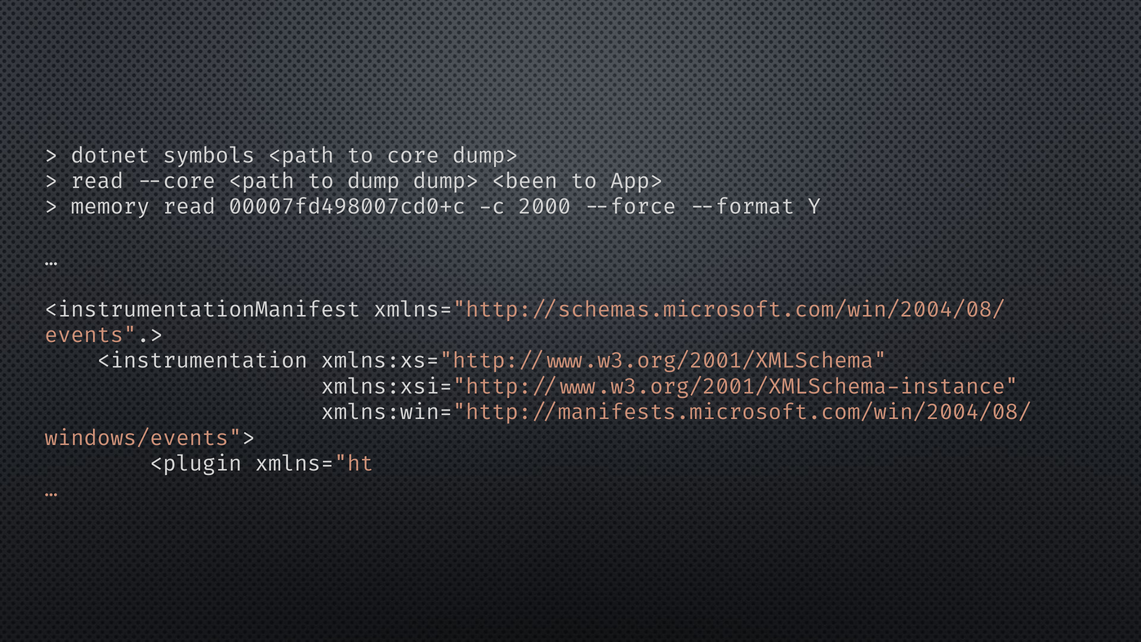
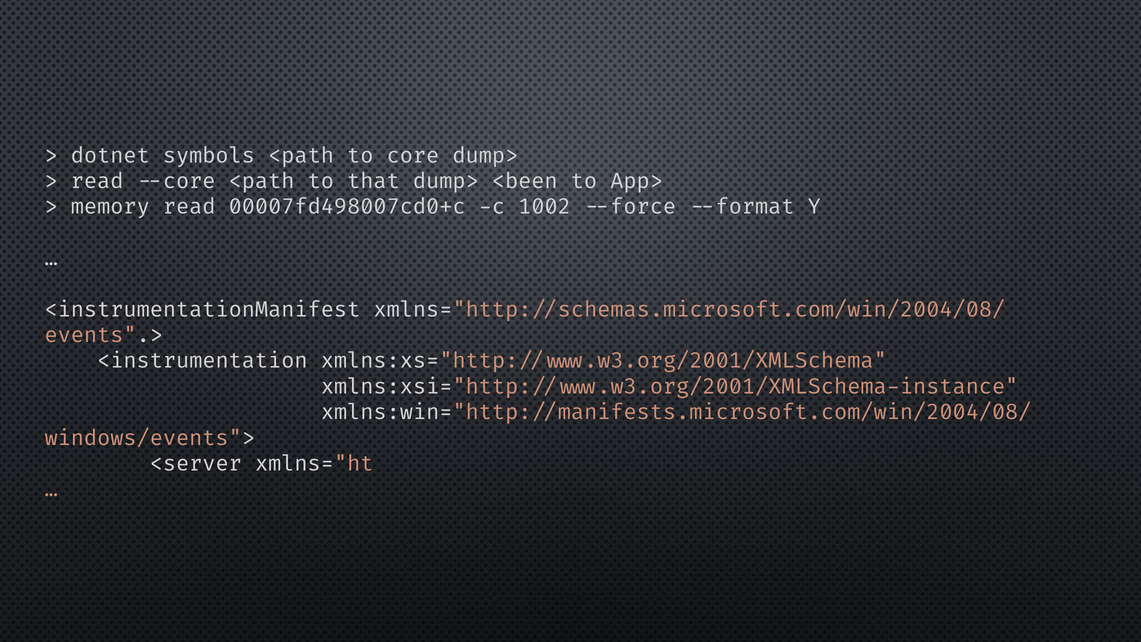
dump: dump -> that (373, 181)
2000: 2000 -> 1002 (545, 207)
<plugin: <plugin -> <server (196, 463)
